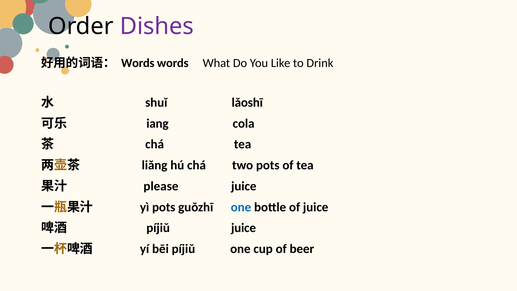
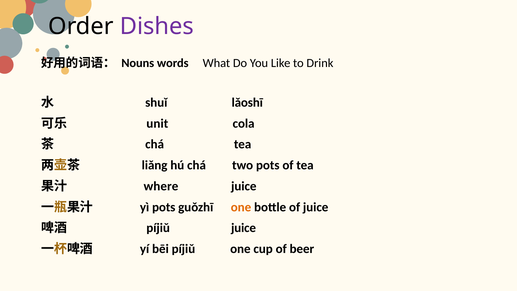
Words: Words -> Nouns (138, 63)
iang: iang -> unit (157, 123)
please: please -> where (161, 186)
one colour: blue -> orange (241, 207)
